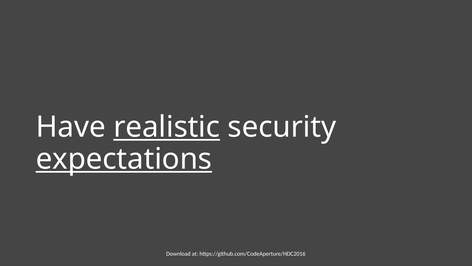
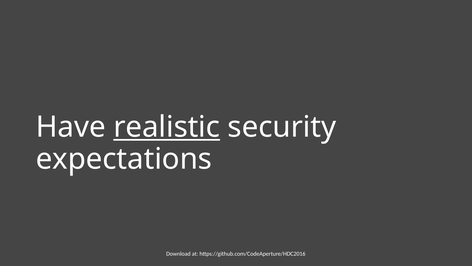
expectations underline: present -> none (124, 159)
